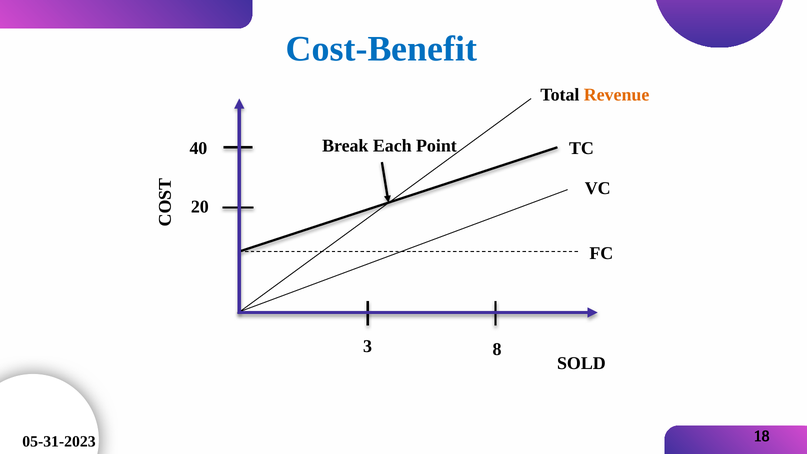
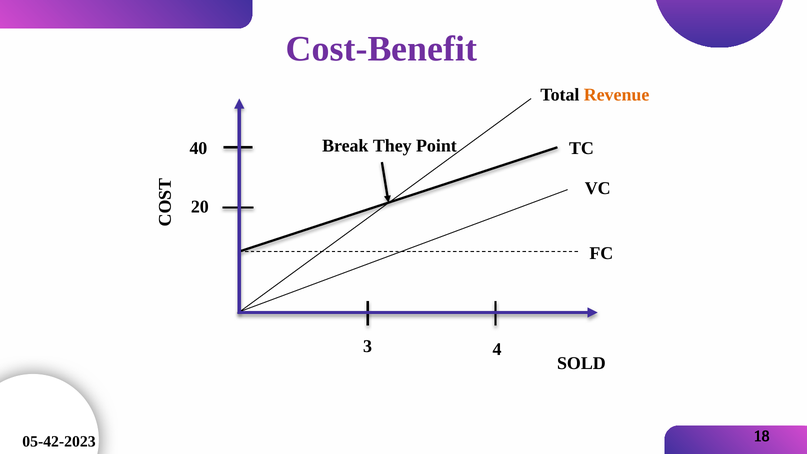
Cost-Benefit colour: blue -> purple (381, 49)
Each: Each -> They (392, 146)
8: 8 -> 4 (497, 349)
05-31-2023: 05-31-2023 -> 05-42-2023 (59, 441)
